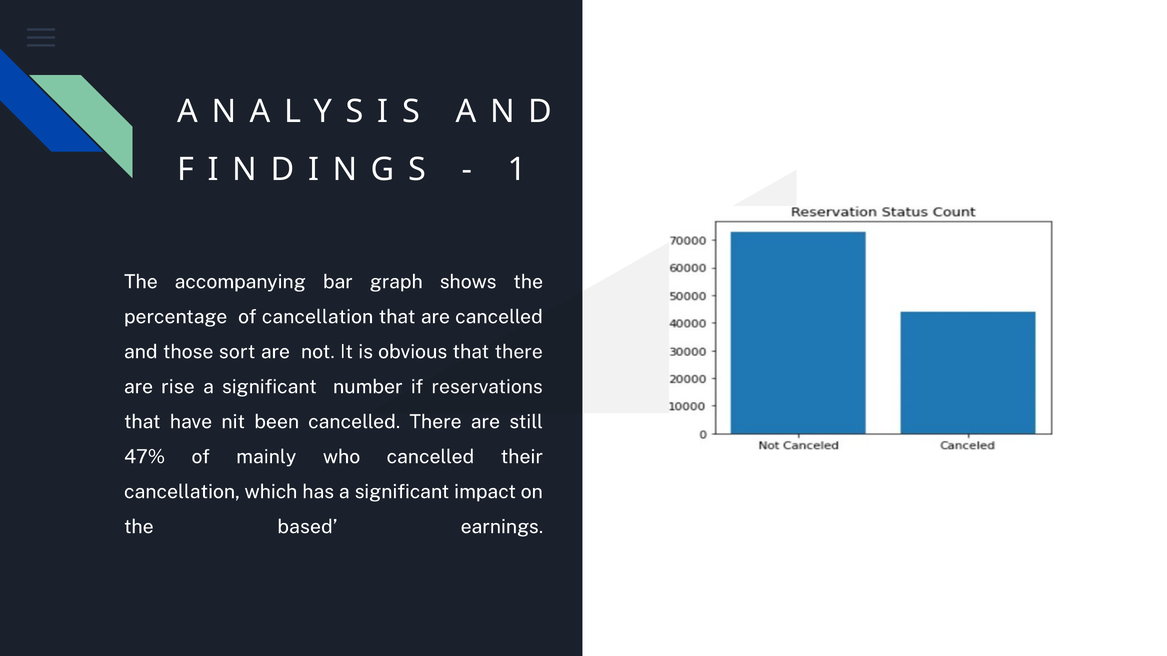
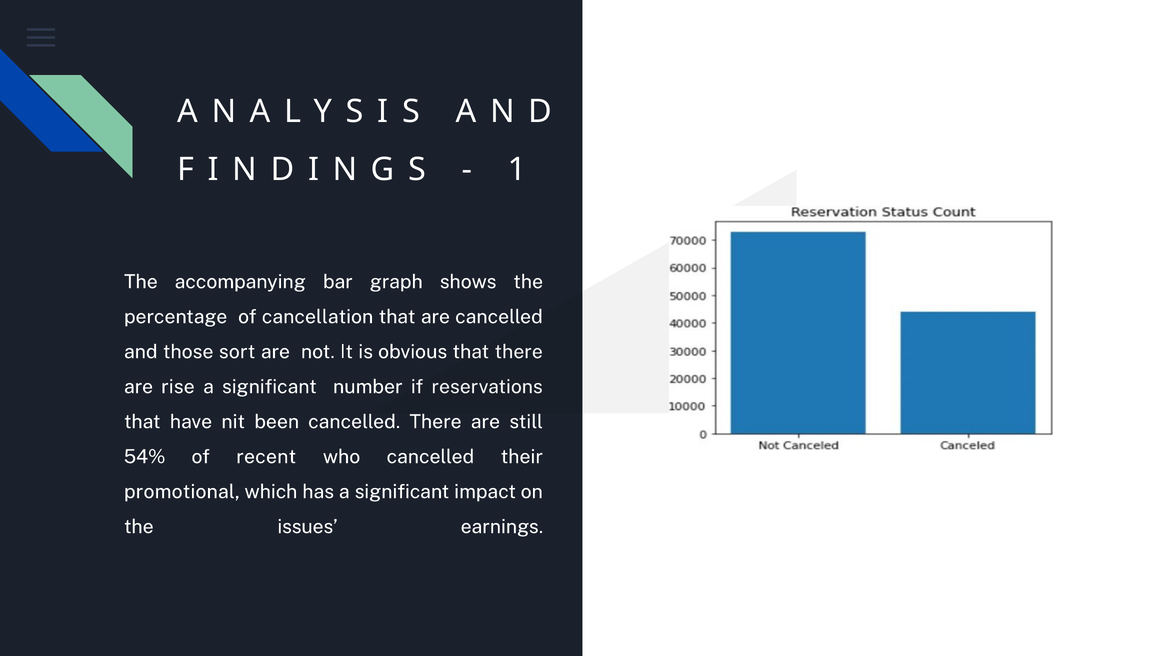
47%: 47% -> 54% (145, 457)
mainly: mainly -> recent (266, 457)
cancellation: cancellation -> promotional (182, 492)
based: based -> issues (307, 527)
